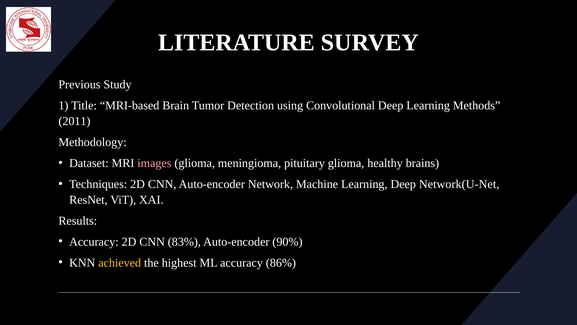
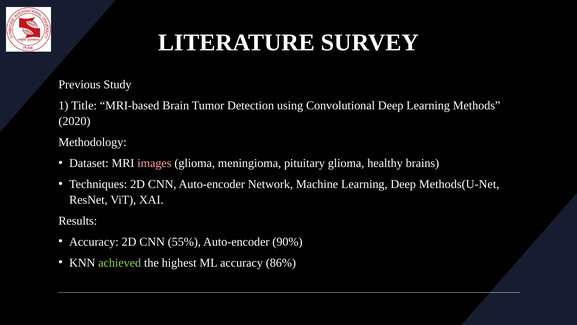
2011: 2011 -> 2020 (74, 121)
Network(U-Net: Network(U-Net -> Methods(U-Net (459, 184)
83%: 83% -> 55% (184, 241)
achieved colour: yellow -> light green (120, 262)
